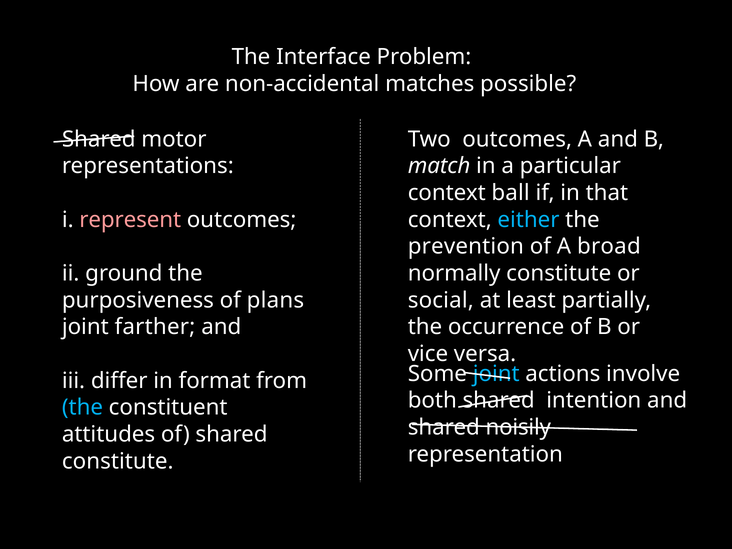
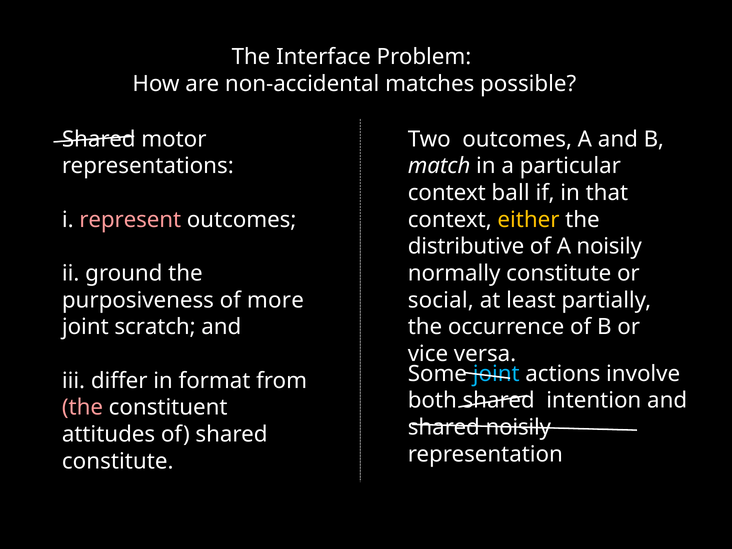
either colour: light blue -> yellow (529, 220)
prevention: prevention -> distributive (466, 247)
A broad: broad -> noisily (609, 247)
plans: plans -> more (275, 300)
farther: farther -> scratch (155, 327)
the colour: light blue -> pink (83, 408)
